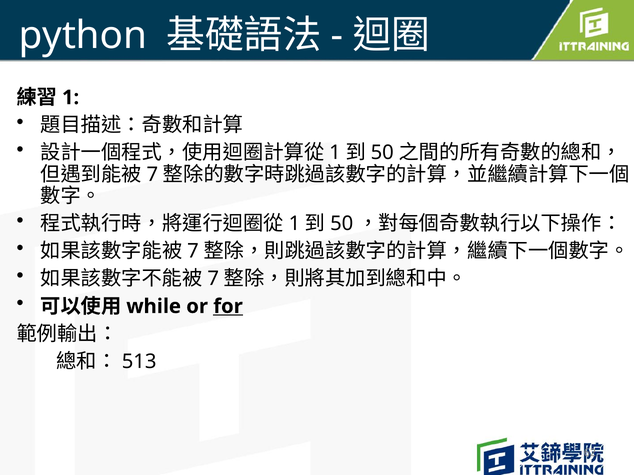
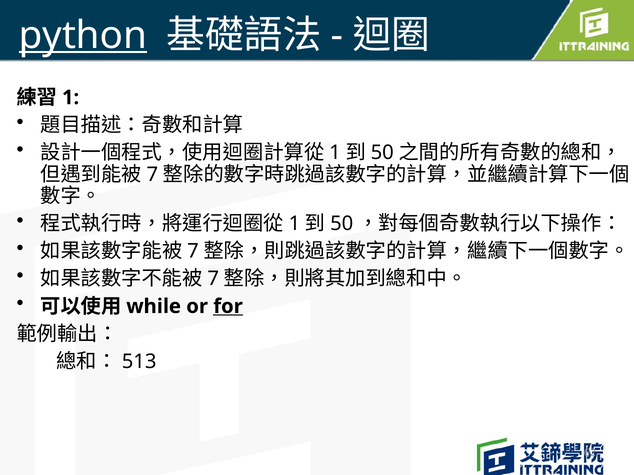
python underline: none -> present (83, 35)
